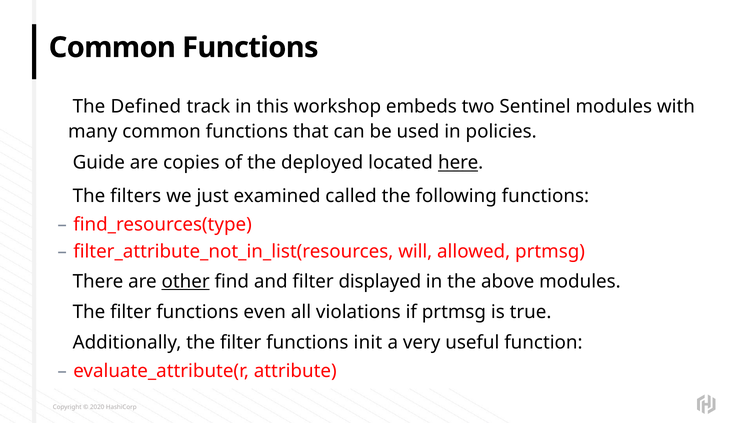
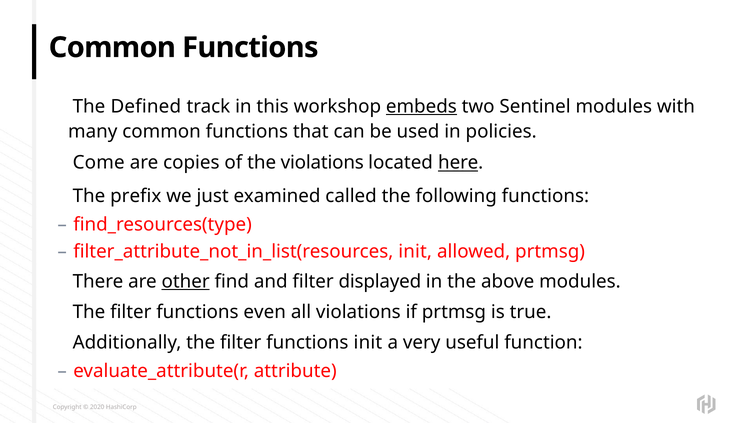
embeds underline: none -> present (421, 107)
Guide: Guide -> Come (99, 162)
the deployed: deployed -> violations (322, 162)
filters: filters -> prefix (136, 196)
filter_attribute_not_in_list(resources will: will -> init (415, 252)
